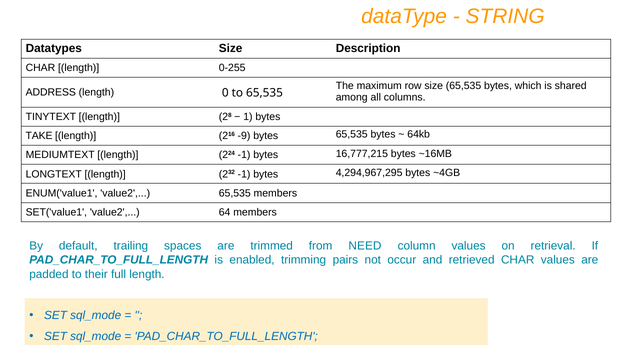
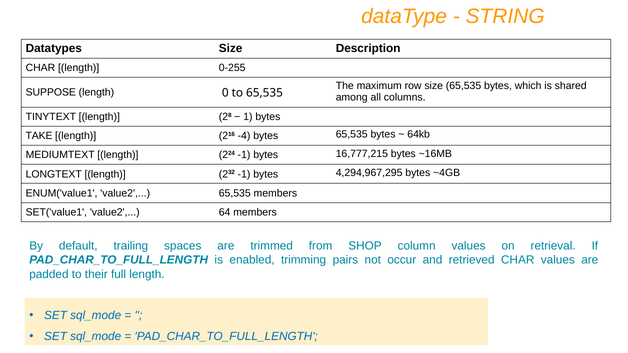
ADDRESS: ADDRESS -> SUPPOSE (51, 92)
-9: -9 -> -4 (244, 136)
NEED: NEED -> SHOP (365, 246)
